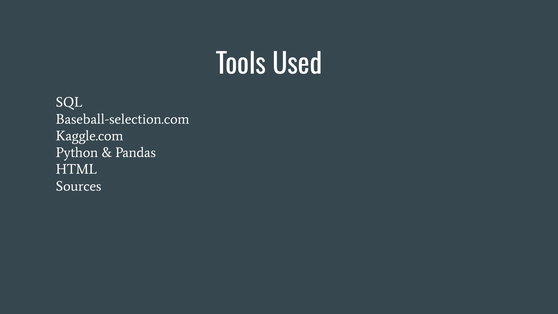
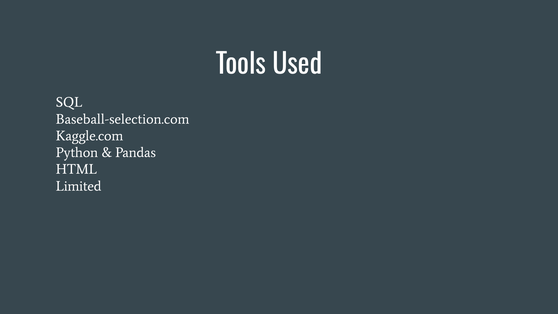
Sources: Sources -> Limited (79, 186)
